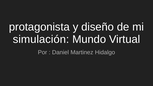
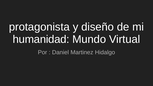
simulación: simulación -> humanidad (41, 39)
